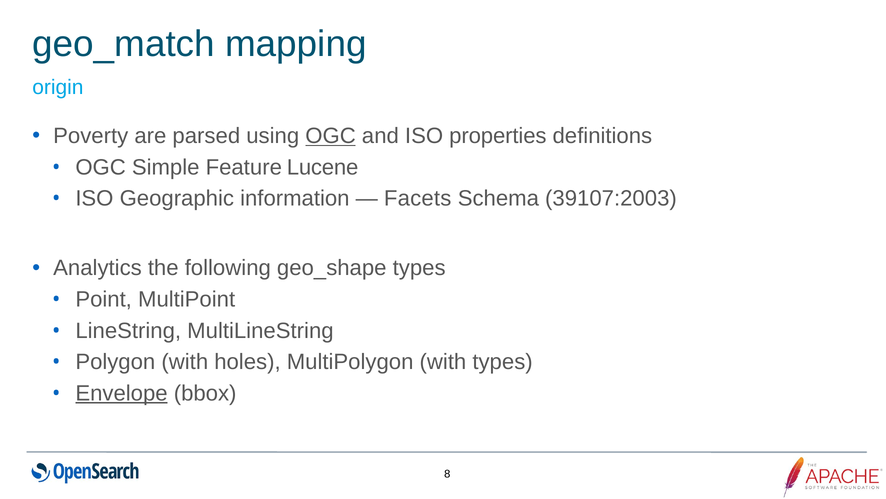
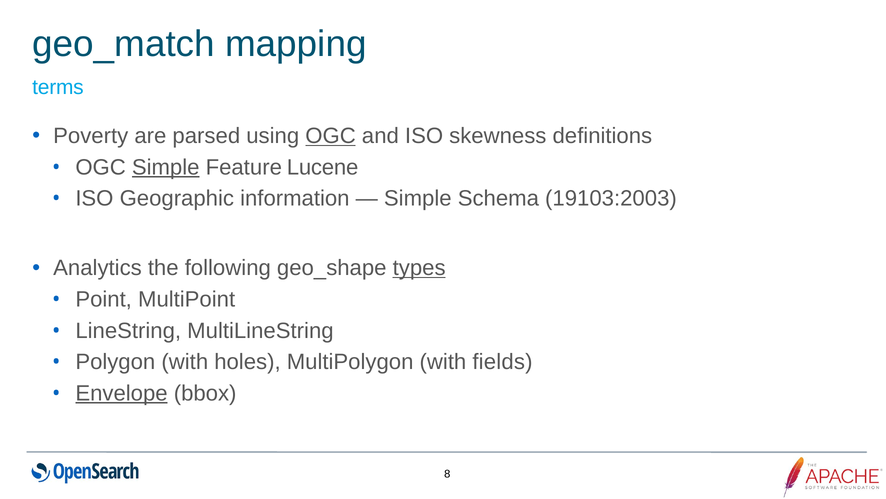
origin: origin -> terms (58, 87)
properties: properties -> skewness (498, 136)
Simple underline: none -> present (166, 167)
Facets: Facets -> Simple (418, 199)
39107:2003: 39107:2003 -> 19103:2003 (611, 199)
types underline: none -> present (419, 268)
with types: types -> fields (502, 362)
